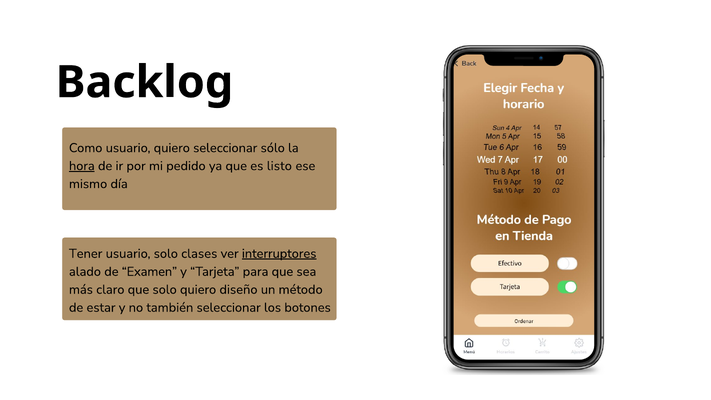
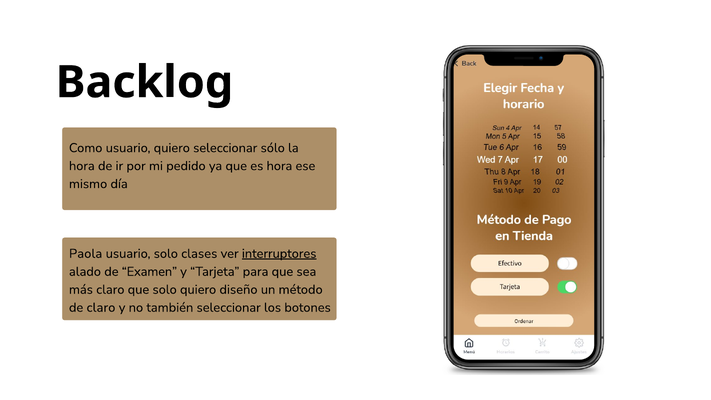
hora underline: present -> none (82, 166)
es listo: listo -> hora (279, 166)
Tener: Tener -> Paola (86, 254)
de estar: estar -> claro (101, 307)
